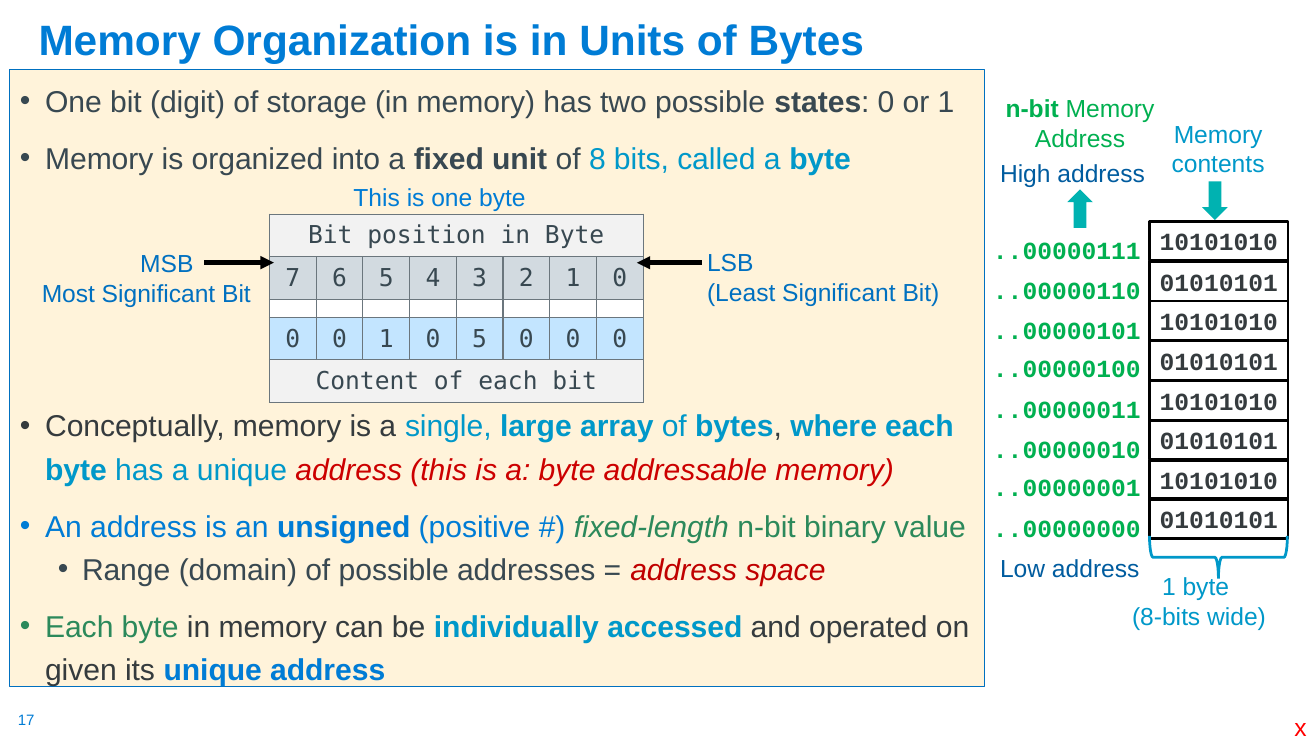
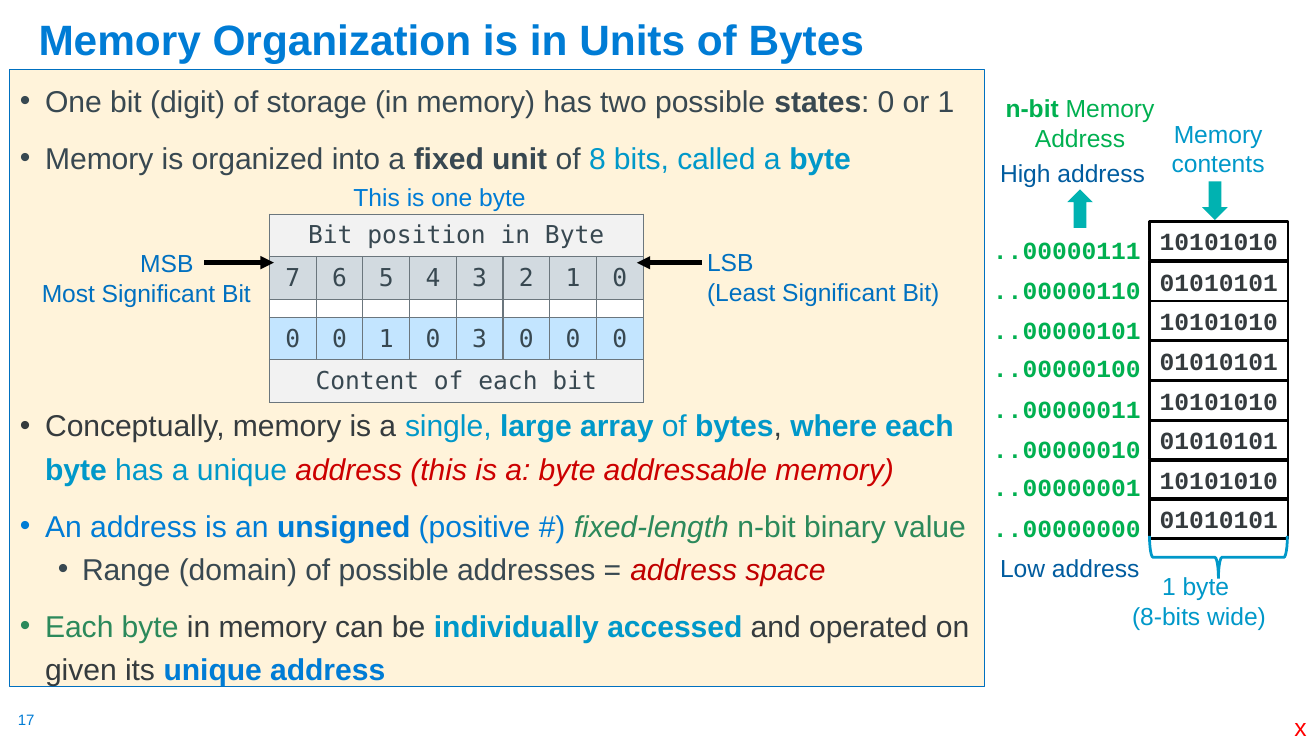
0 5: 5 -> 3 (480, 339)
